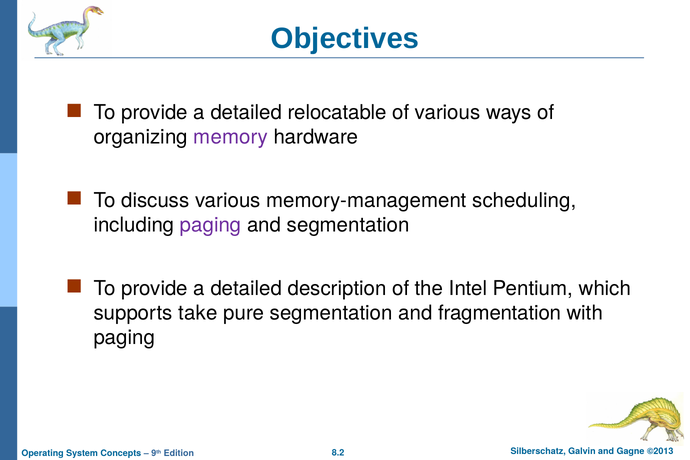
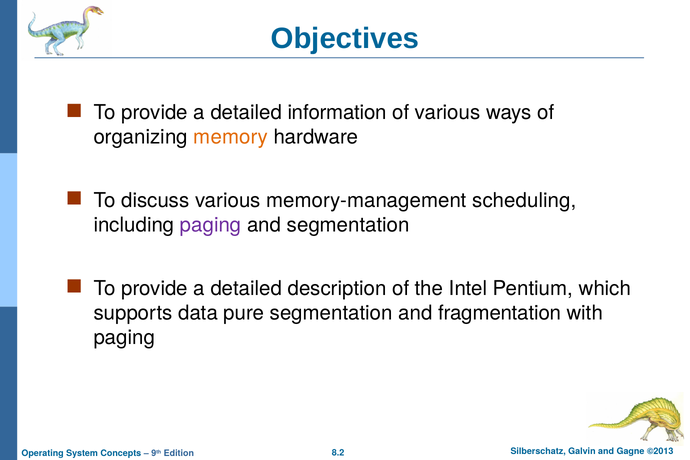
relocatable: relocatable -> information (337, 113)
memory colour: purple -> orange (231, 137)
take: take -> data (198, 313)
